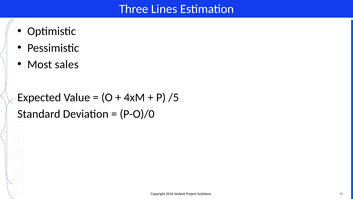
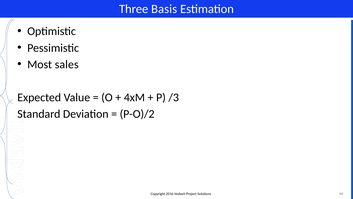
Lines: Lines -> Basis (164, 9)
/5: /5 -> /3 (174, 97)
P-O)/0: P-O)/0 -> P-O)/2 (137, 114)
